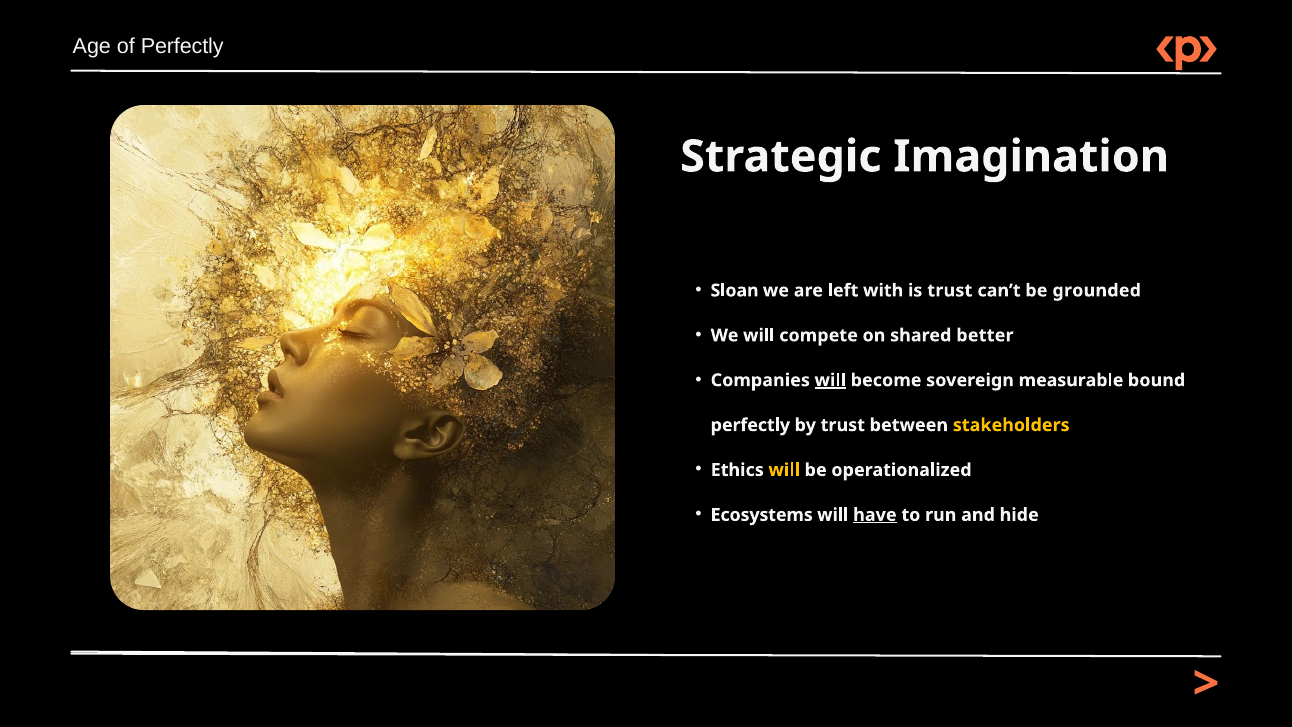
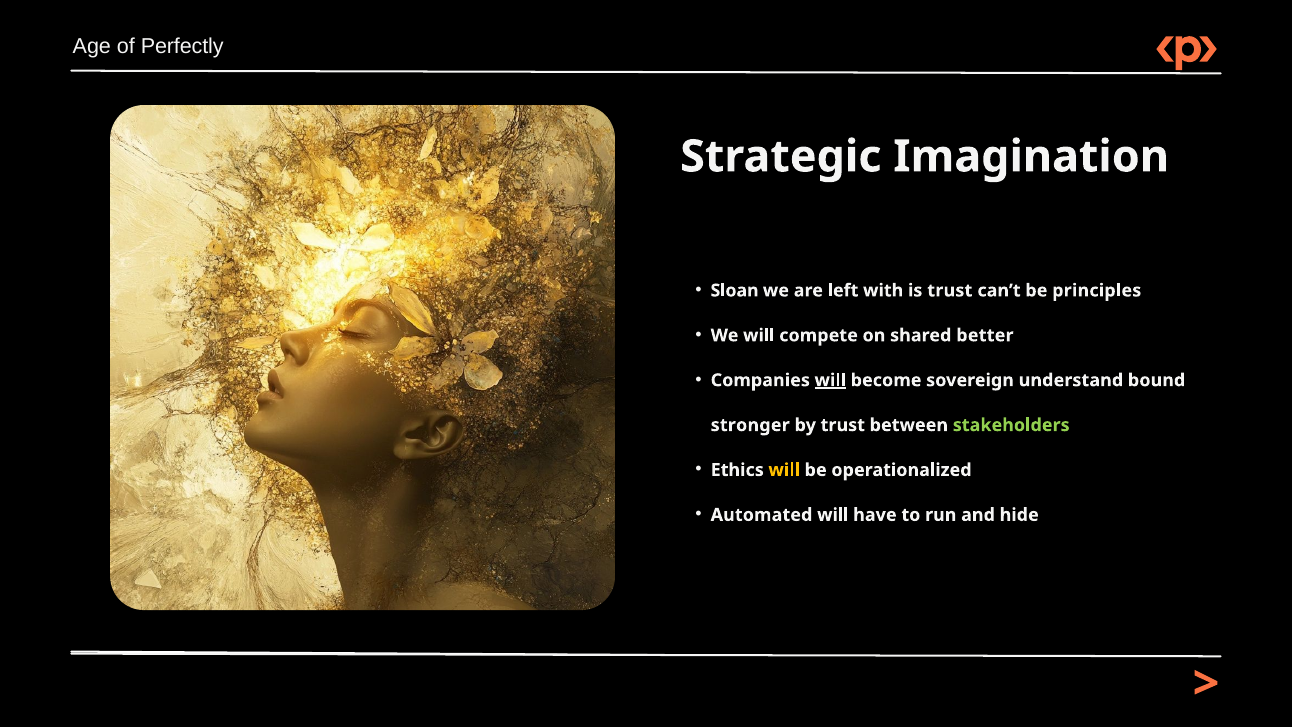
grounded: grounded -> principles (1097, 290)
measurable: measurable -> understand (1071, 380)
perfectly: perfectly -> stronger (750, 425)
stakeholders colour: yellow -> light green (1011, 425)
Ecosystems: Ecosystems -> Automated (762, 515)
have underline: present -> none (875, 515)
